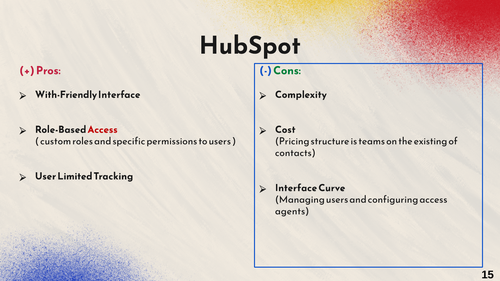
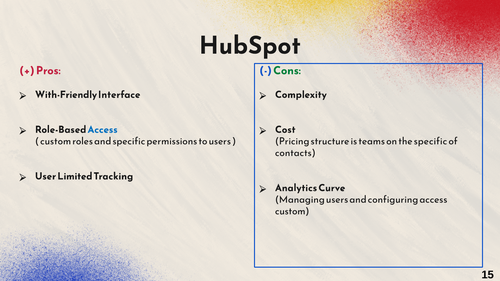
Access colour: red -> blue (103, 130)
the existing: existing -> specific (430, 141)
Interface: Interface -> Analytics (296, 188)
agents: agents -> custom (292, 211)
